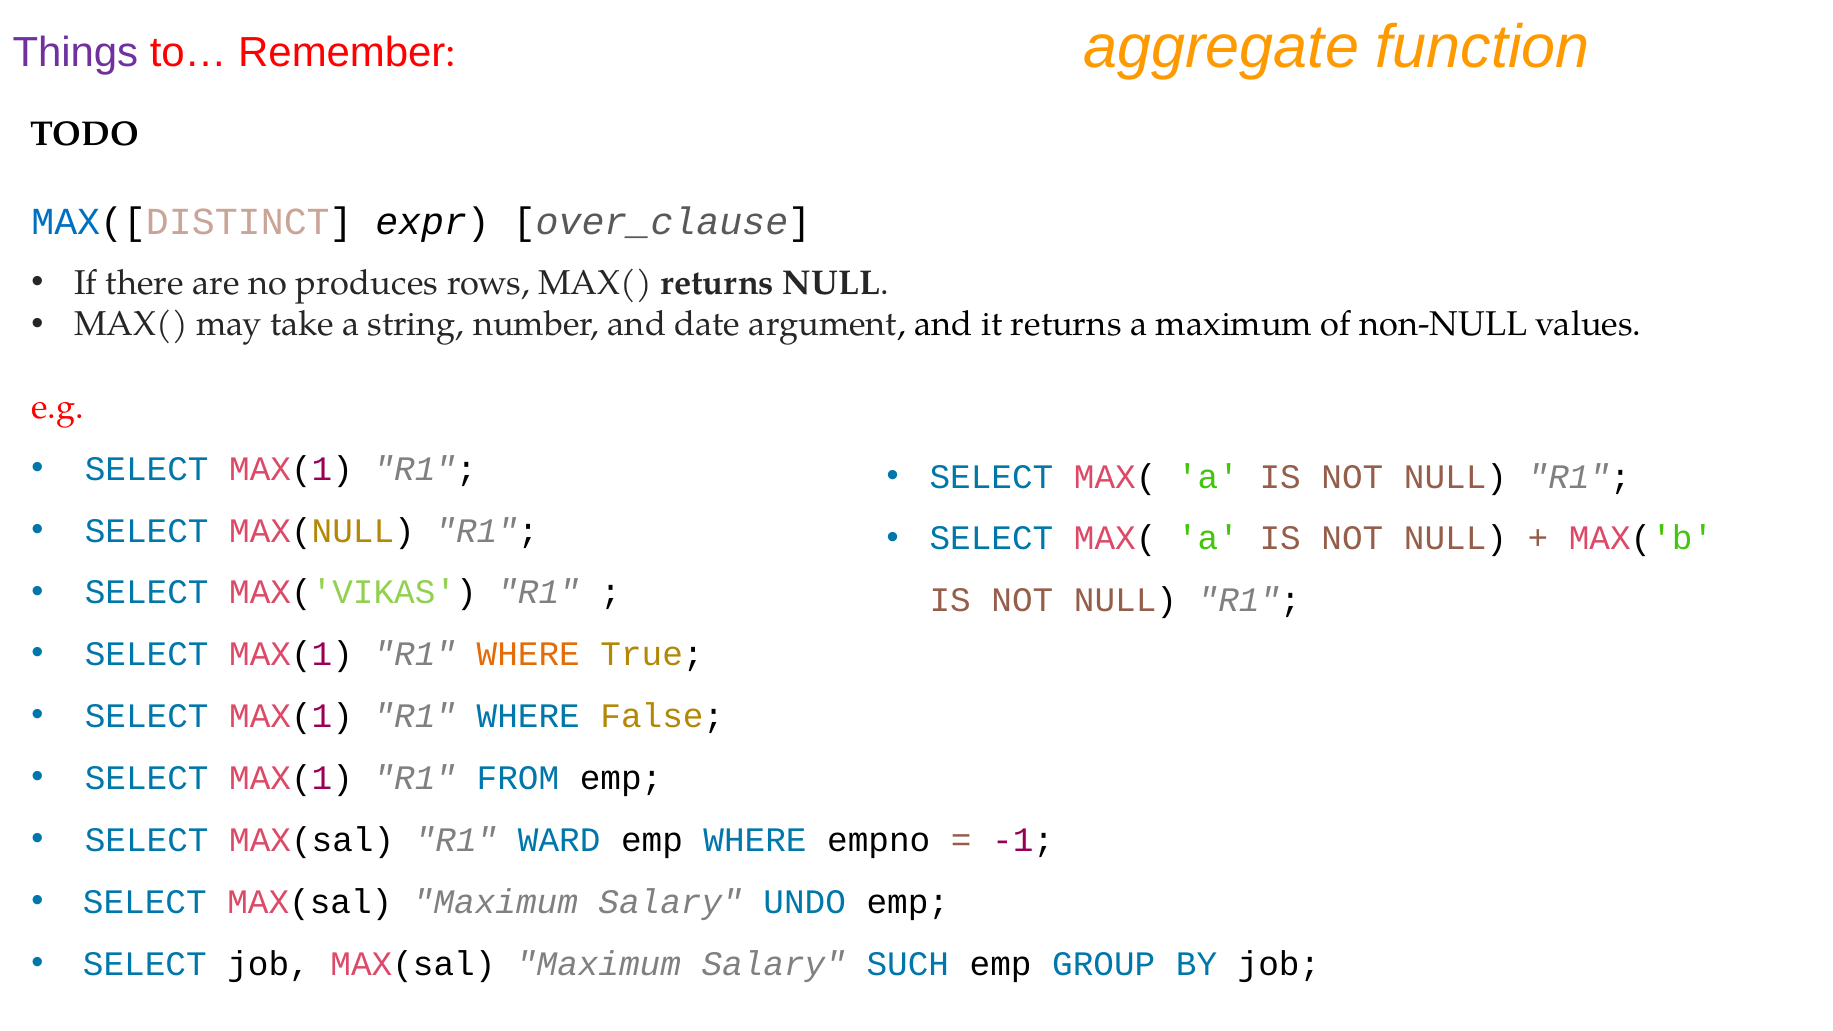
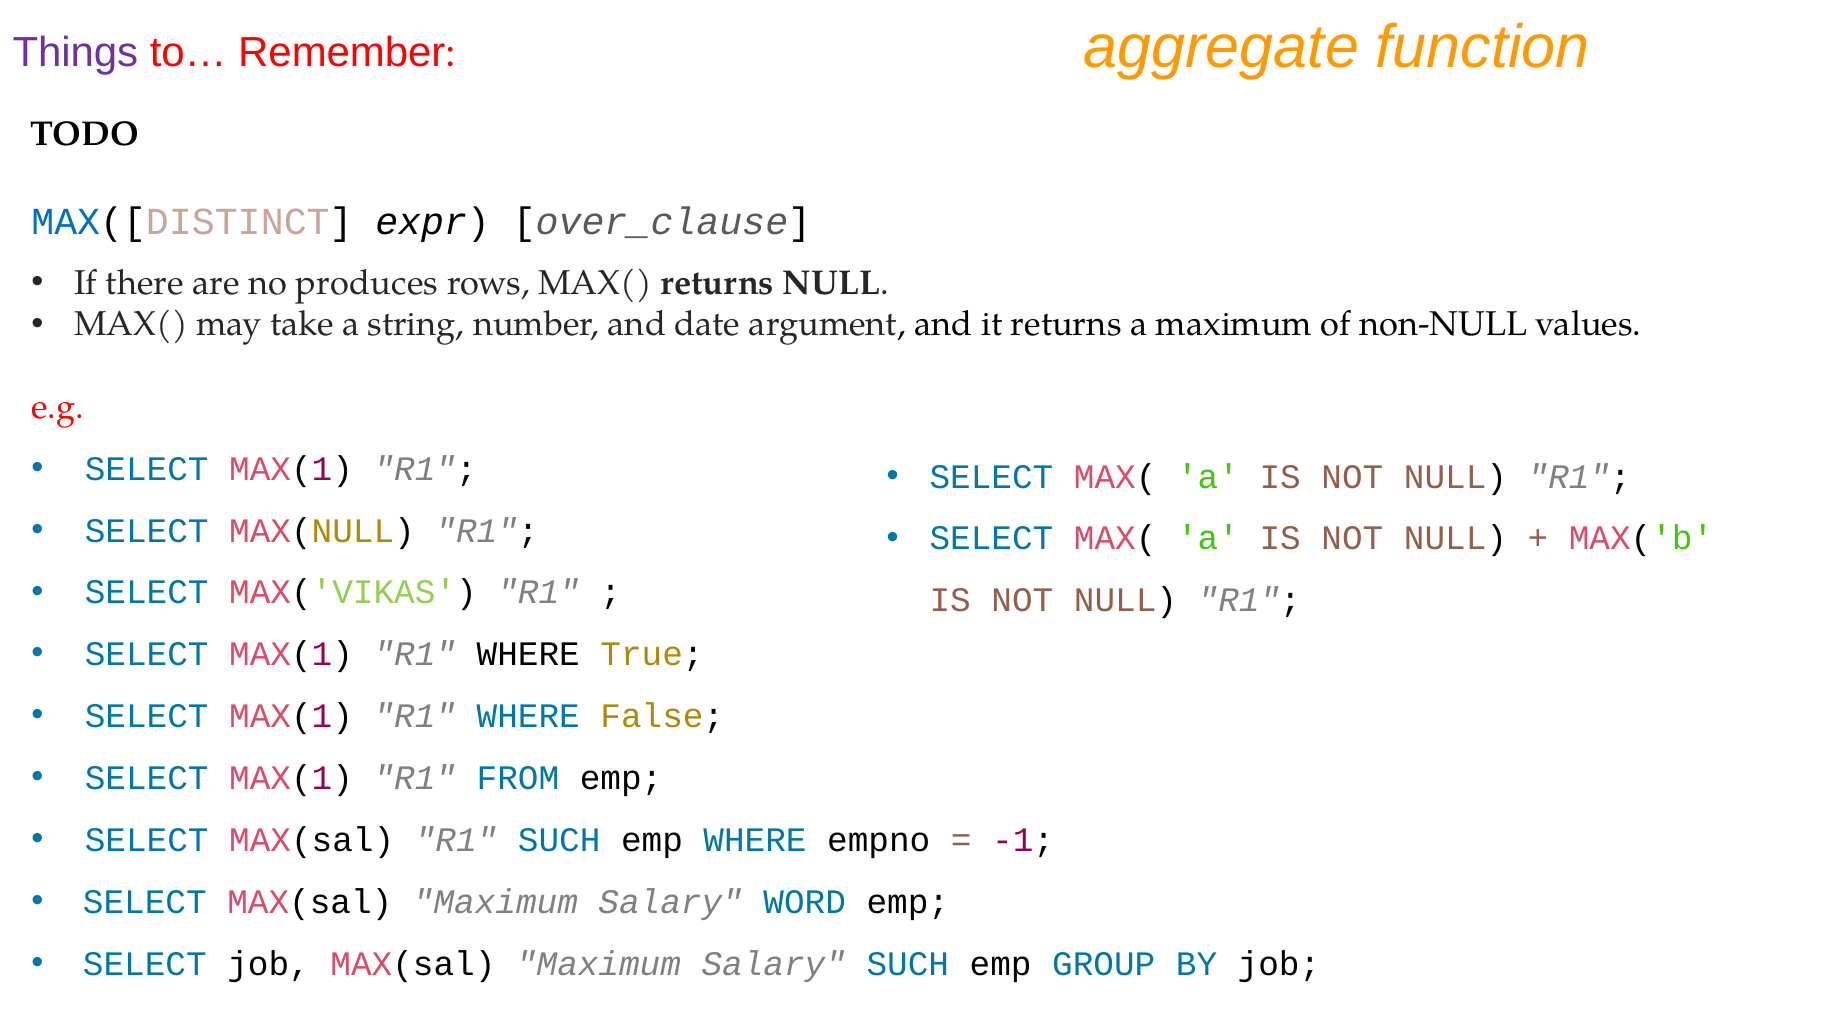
WHERE colour: orange -> black (528, 654)
R1 WARD: WARD -> SUCH (559, 840)
UNDO: UNDO -> WORD (805, 902)
